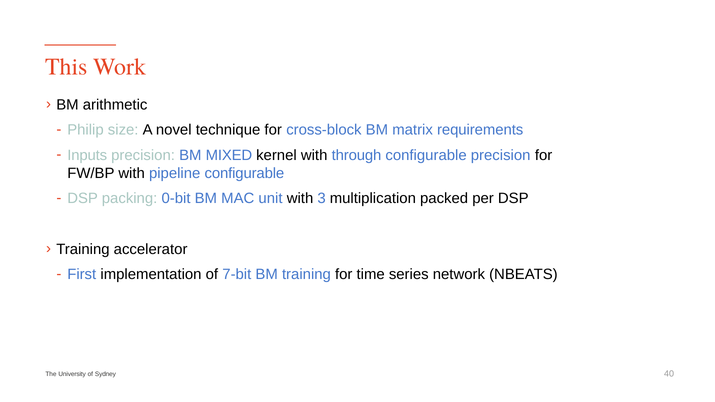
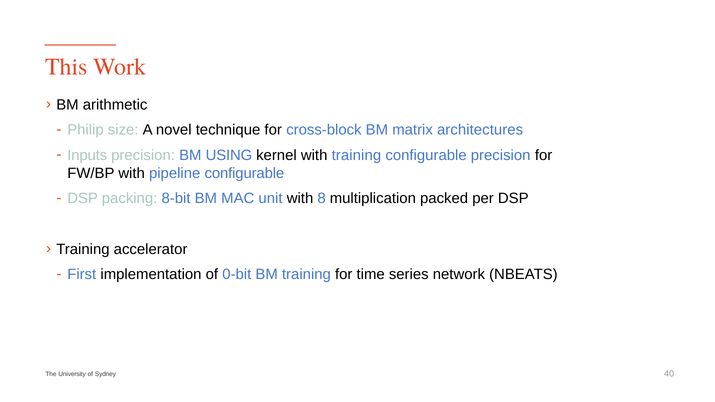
requirements: requirements -> architectures (480, 130)
MIXED: MIXED -> USING (229, 155)
with through: through -> training (356, 155)
0-bit: 0-bit -> 8-bit (176, 199)
3: 3 -> 8 (322, 199)
7-bit: 7-bit -> 0-bit (237, 275)
